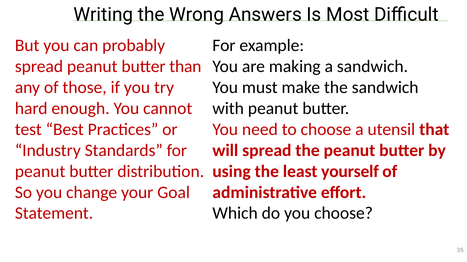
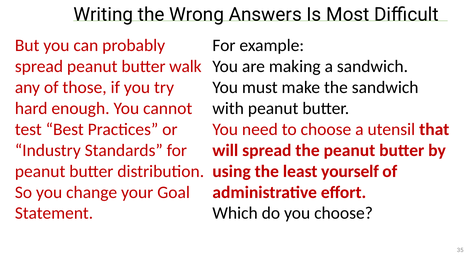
than: than -> walk (185, 67)
